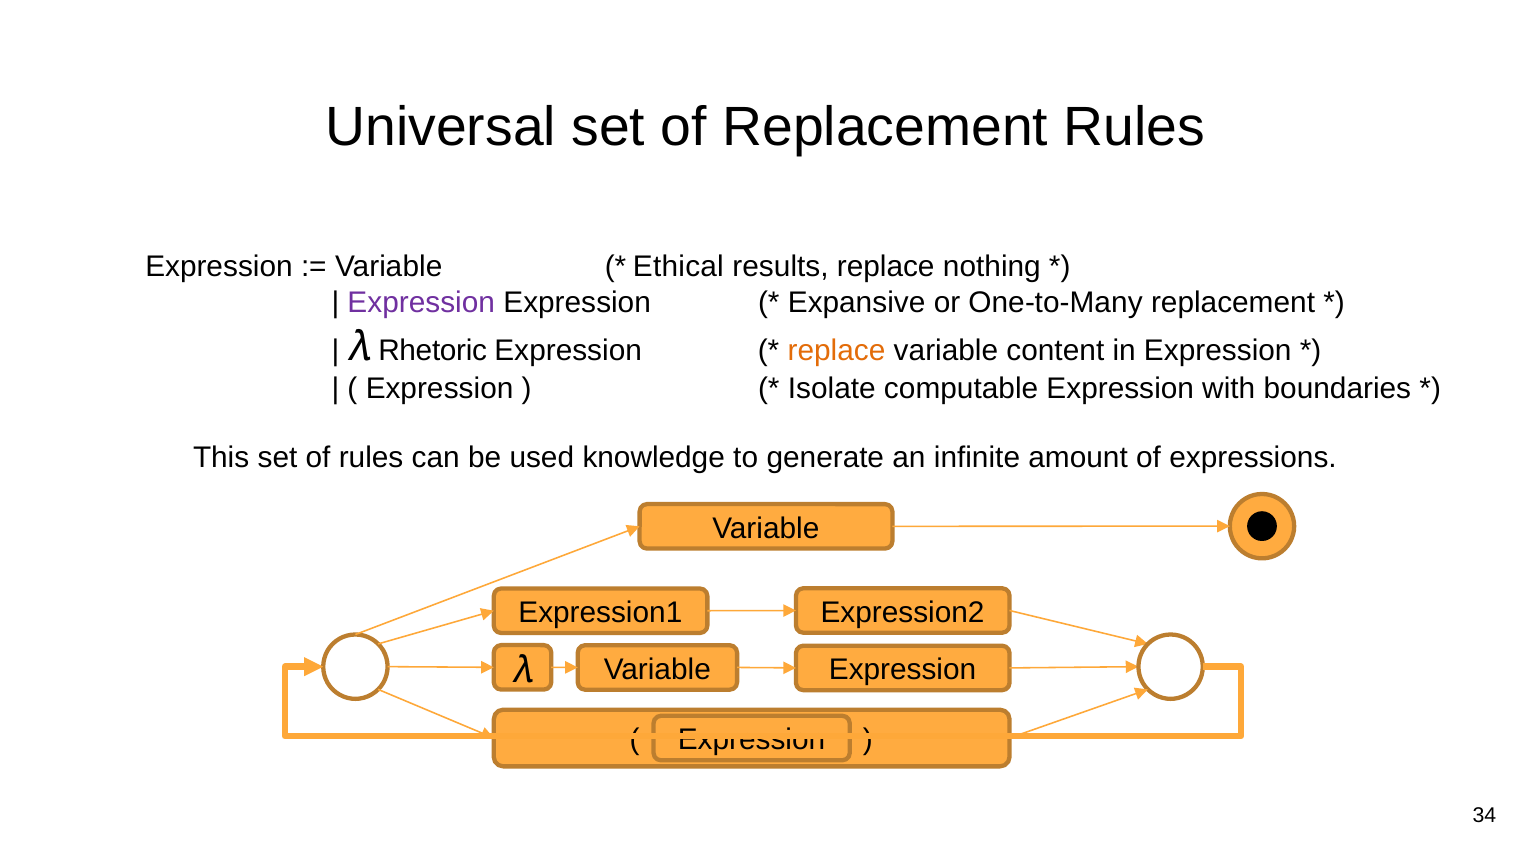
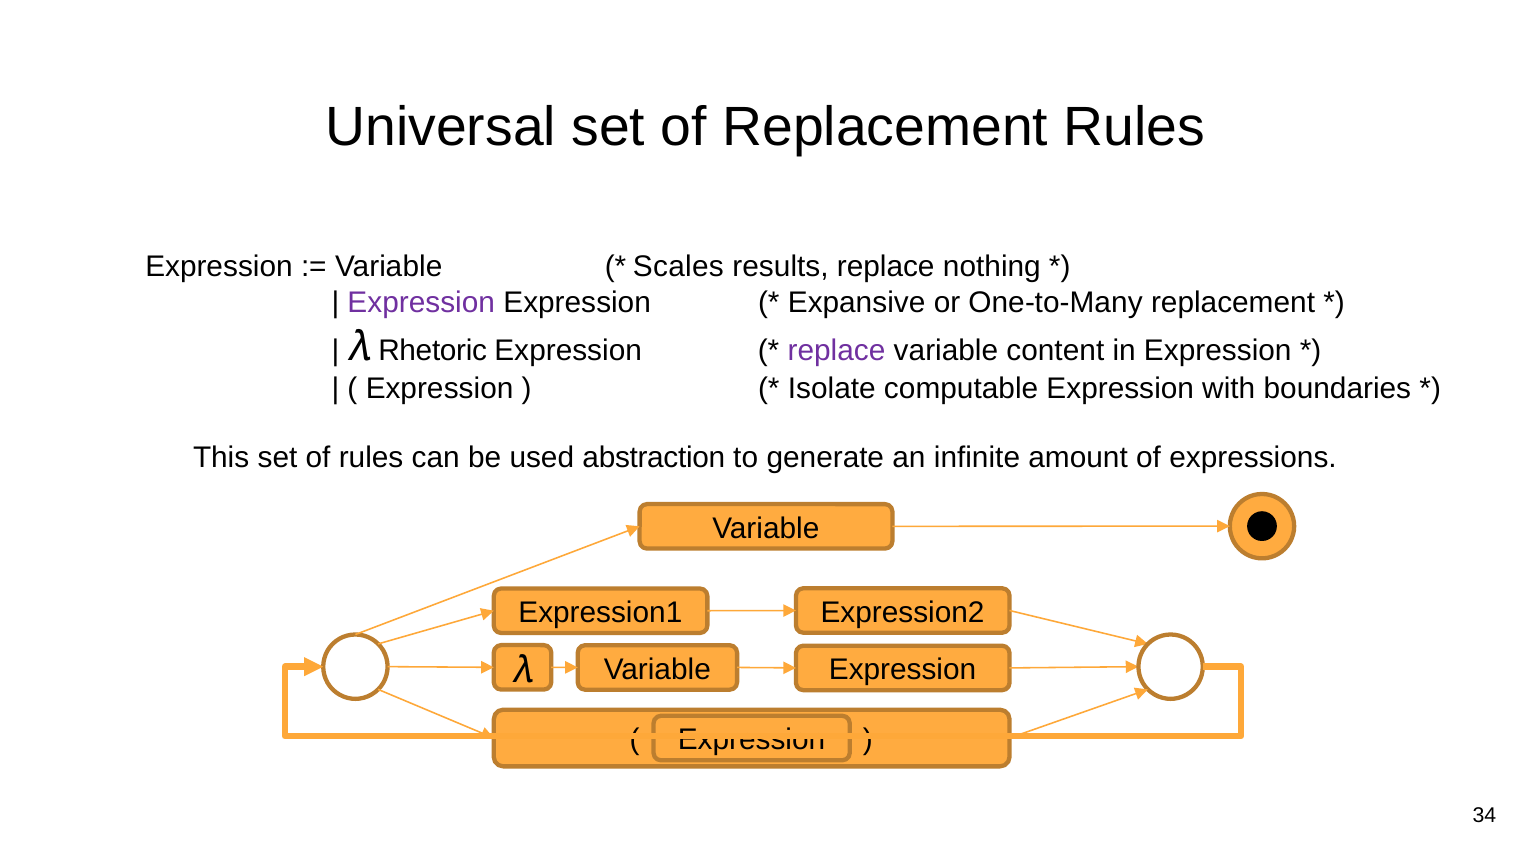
Ethical: Ethical -> Scales (678, 266)
replace colour: orange -> purple (837, 351)
knowledge: knowledge -> abstraction (654, 458)
